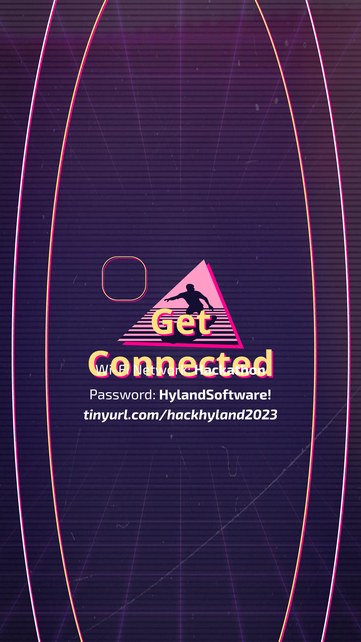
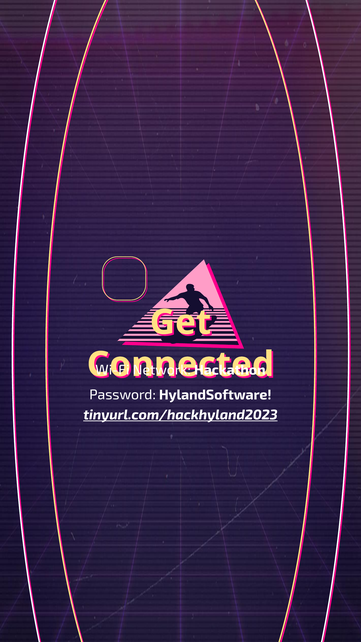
tinyurl.com/hackhyland2023 underline: none -> present (180, 415)
